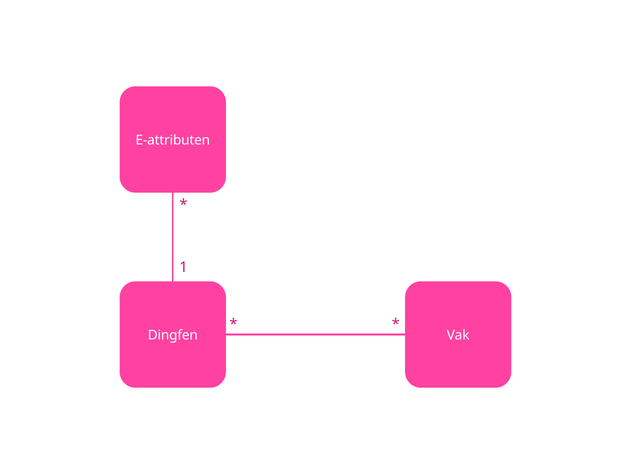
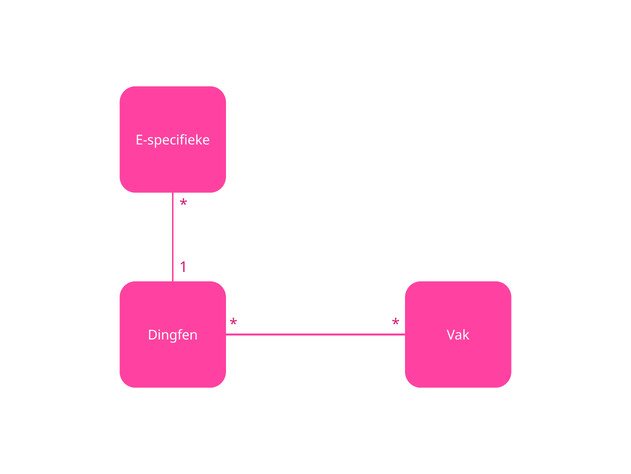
E-attributen: E-attributen -> E-specifieke (173, 140)
